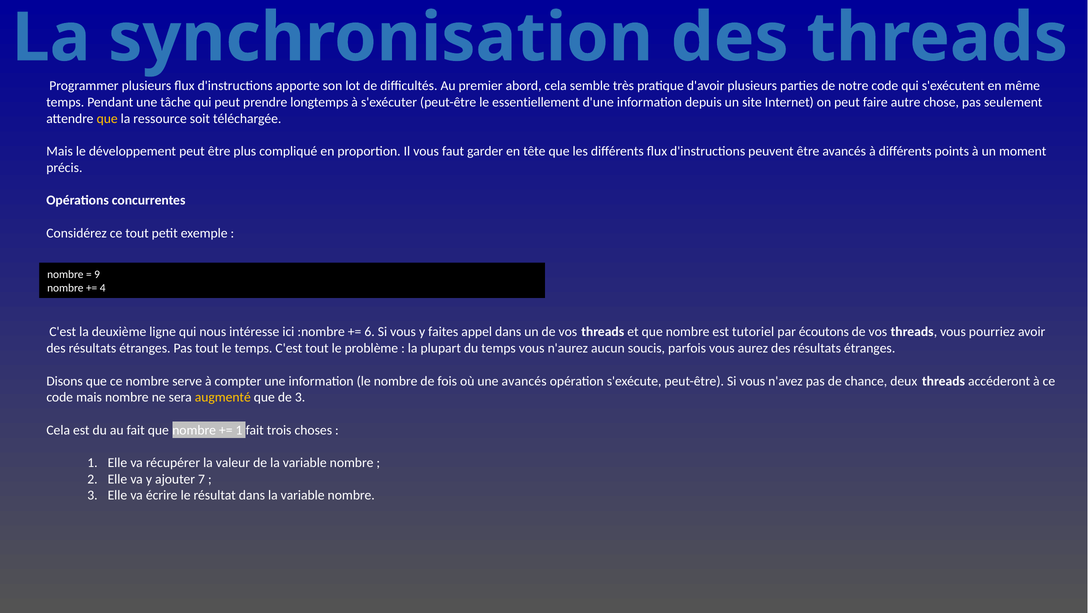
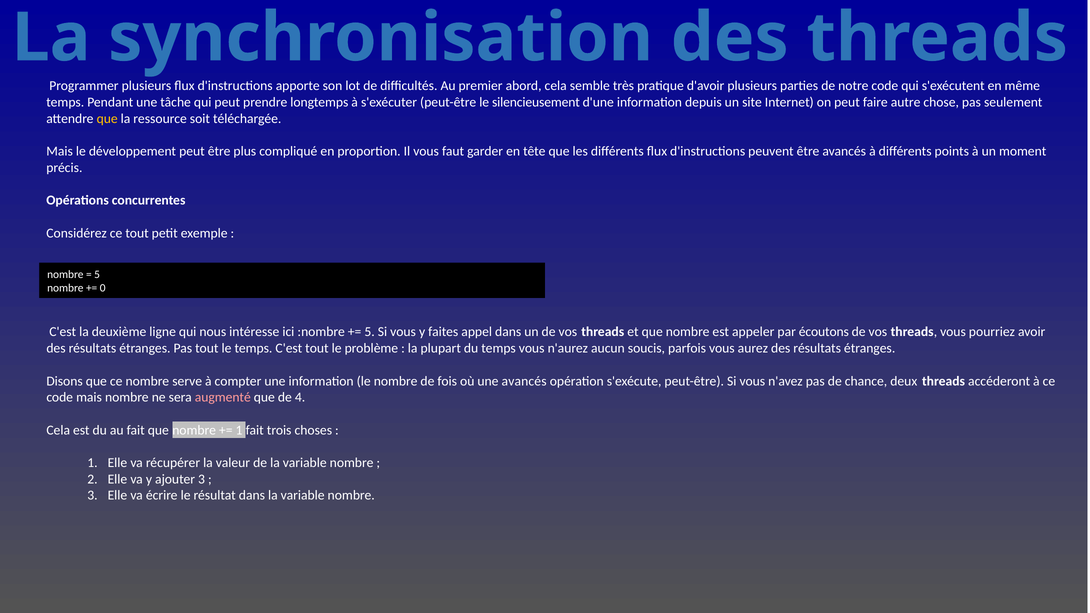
essentiellement: essentiellement -> silencieusement (536, 102)
9: 9 -> 5 (97, 274)
4: 4 -> 0 (103, 288)
6: 6 -> 5 (370, 332)
tutoriel: tutoriel -> appeler (753, 332)
augmenté colour: yellow -> pink (223, 397)
de 3: 3 -> 4 (300, 397)
ajouter 7: 7 -> 3 (202, 479)
